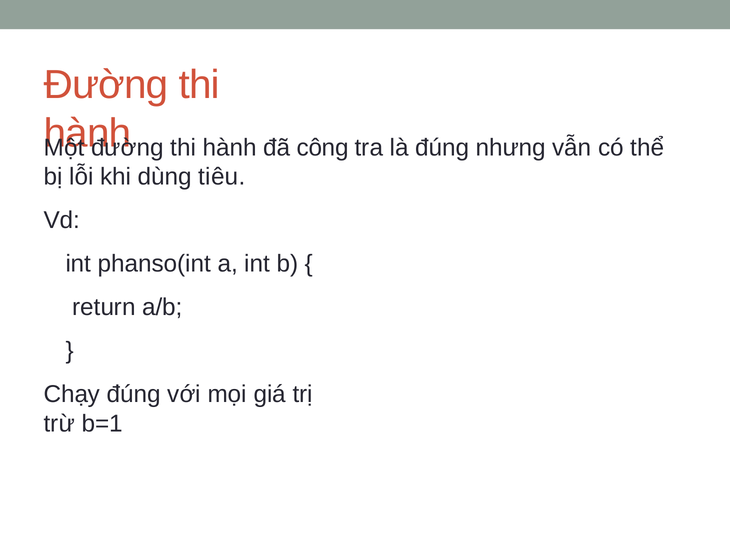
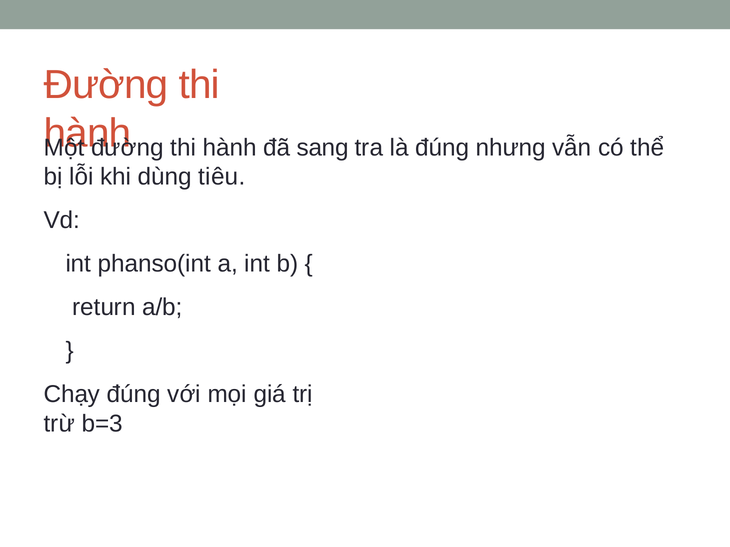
công: công -> sang (323, 148)
b=1: b=1 -> b=3 (102, 424)
